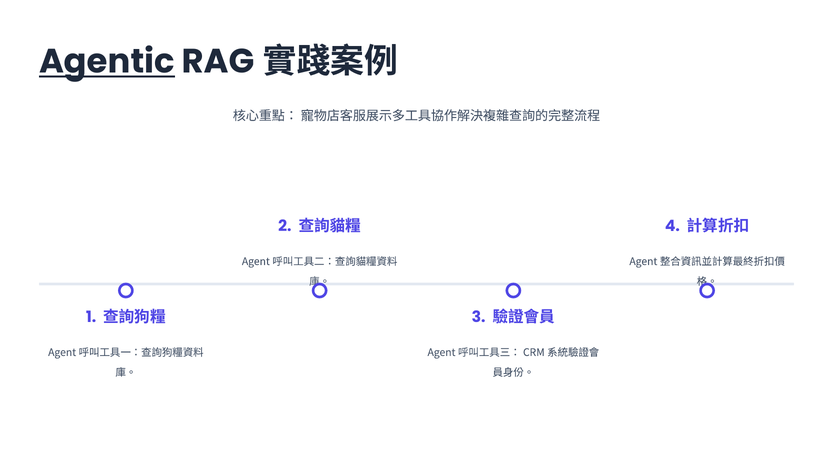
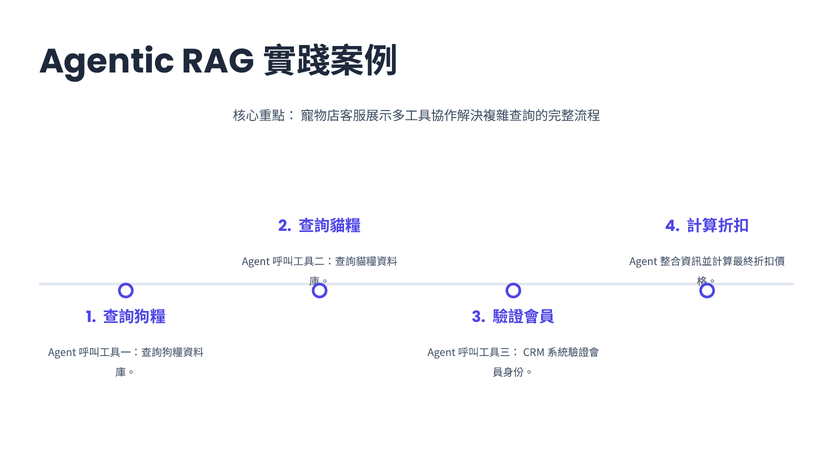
Agentic underline: present -> none (107, 62)
